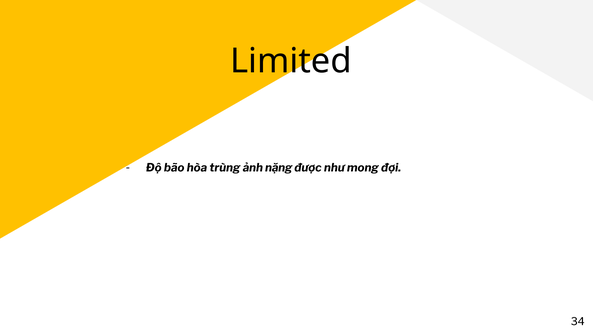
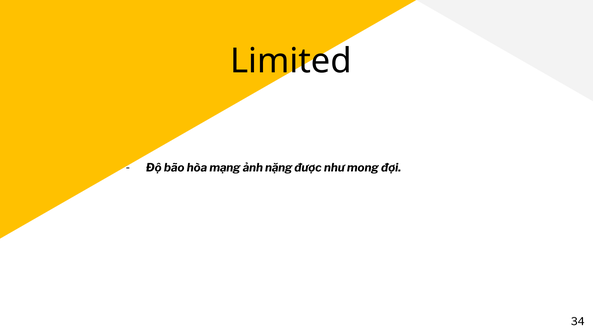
trùng: trùng -> mạng (225, 167)
